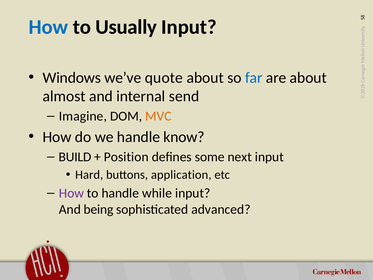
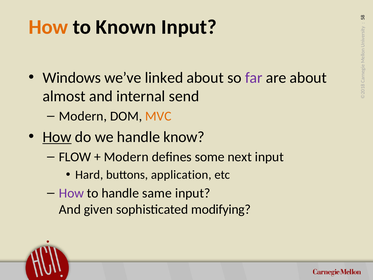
How colour: blue -> orange (48, 27)
Usually: Usually -> Known (126, 27)
quote: quote -> linked (164, 78)
far colour: blue -> purple (254, 78)
Imagine: Imagine -> Modern (83, 116)
How underline: none -> present (57, 137)
BUILD: BUILD -> FLOW (75, 157)
Position: Position -> Modern (126, 157)
while: while -> same (157, 193)
being: being -> given (98, 209)
advanced: advanced -> modifying (221, 209)
